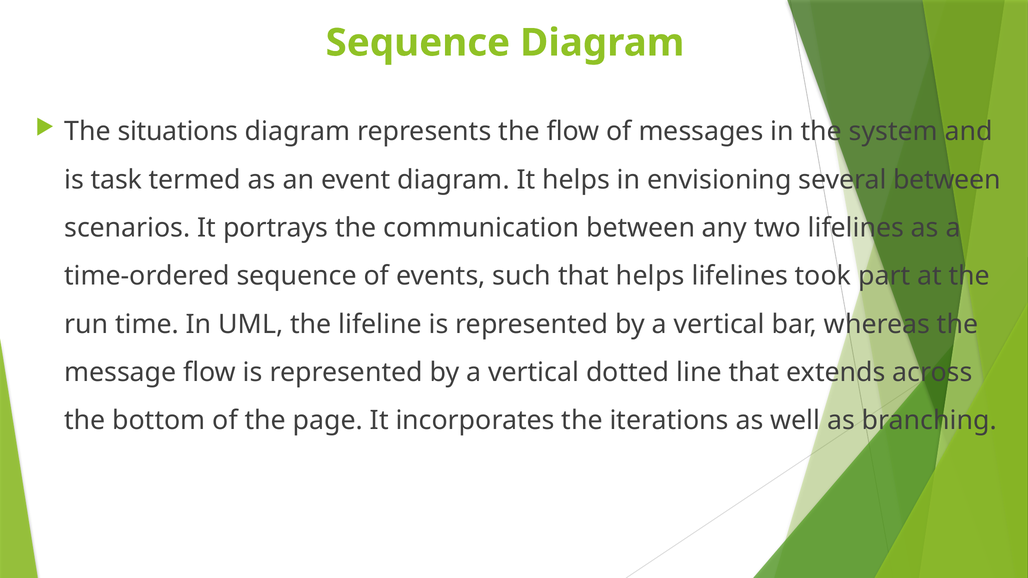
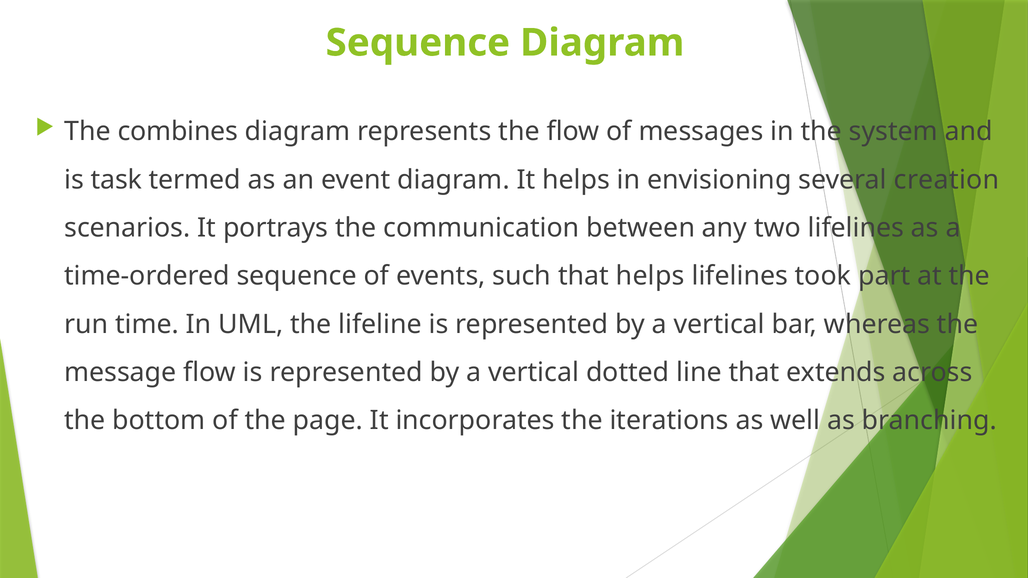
situations: situations -> combines (178, 132)
several between: between -> creation (947, 180)
